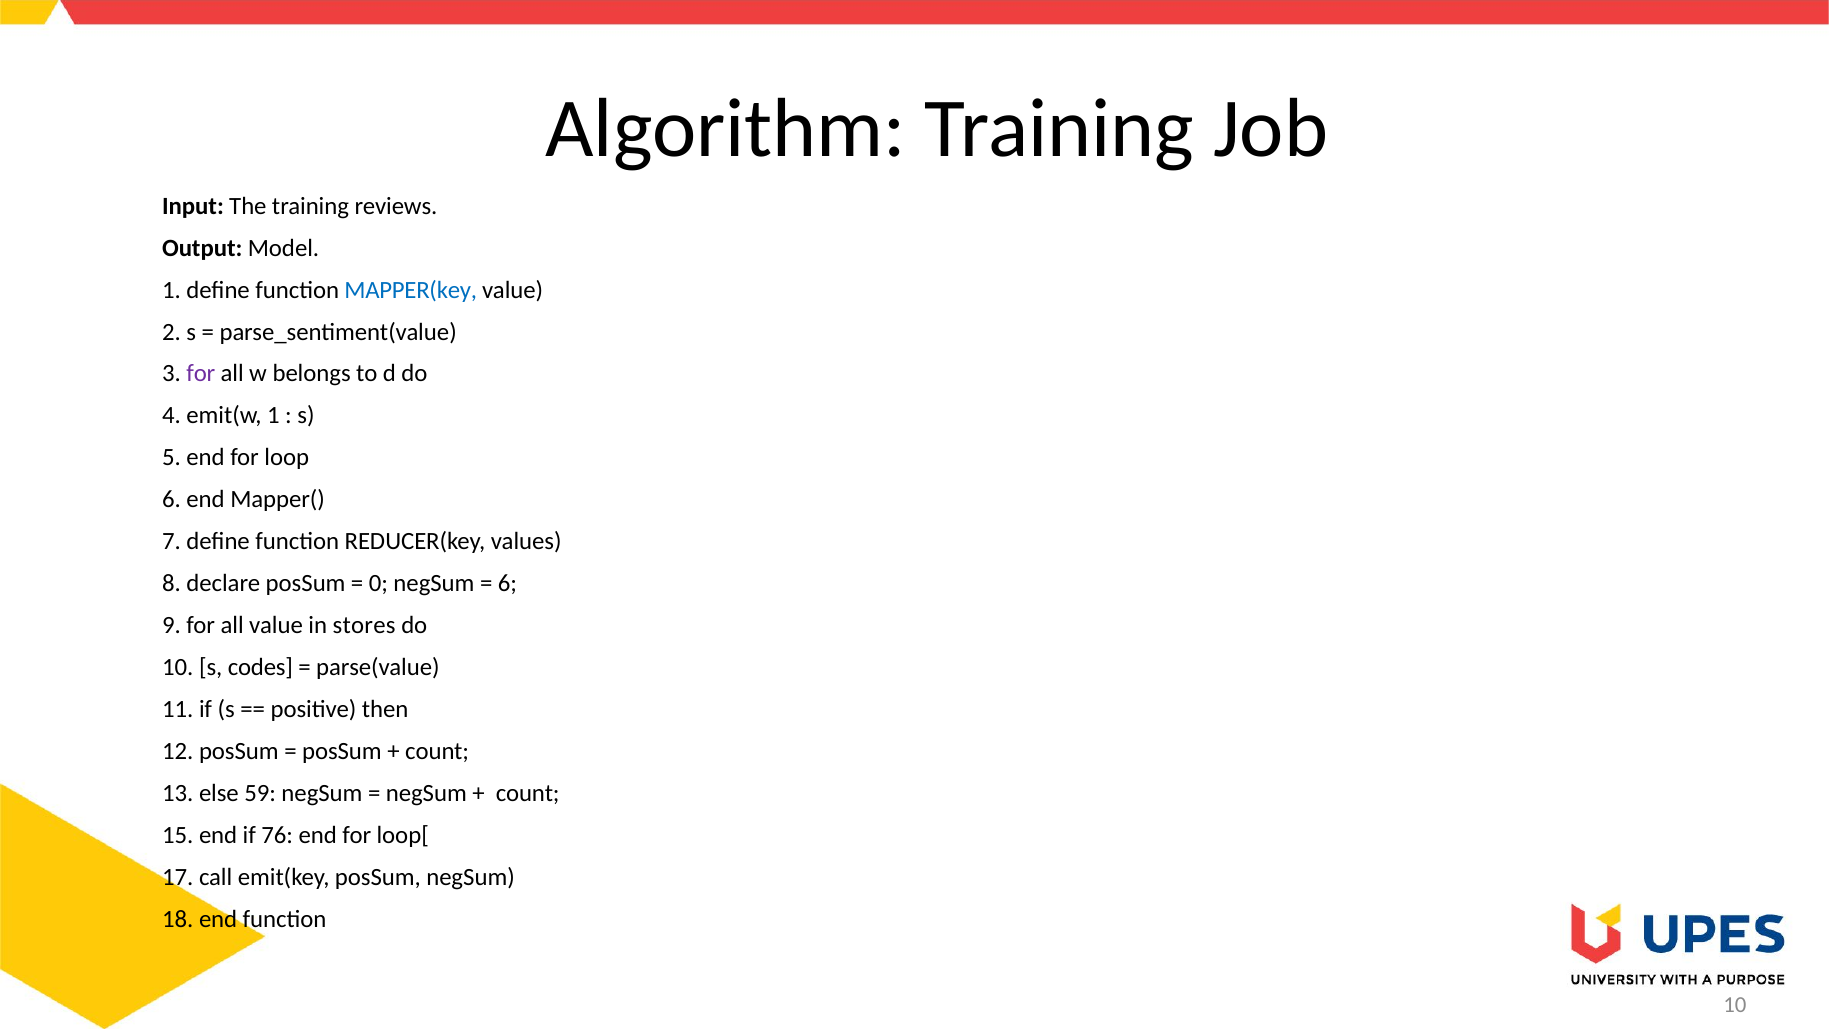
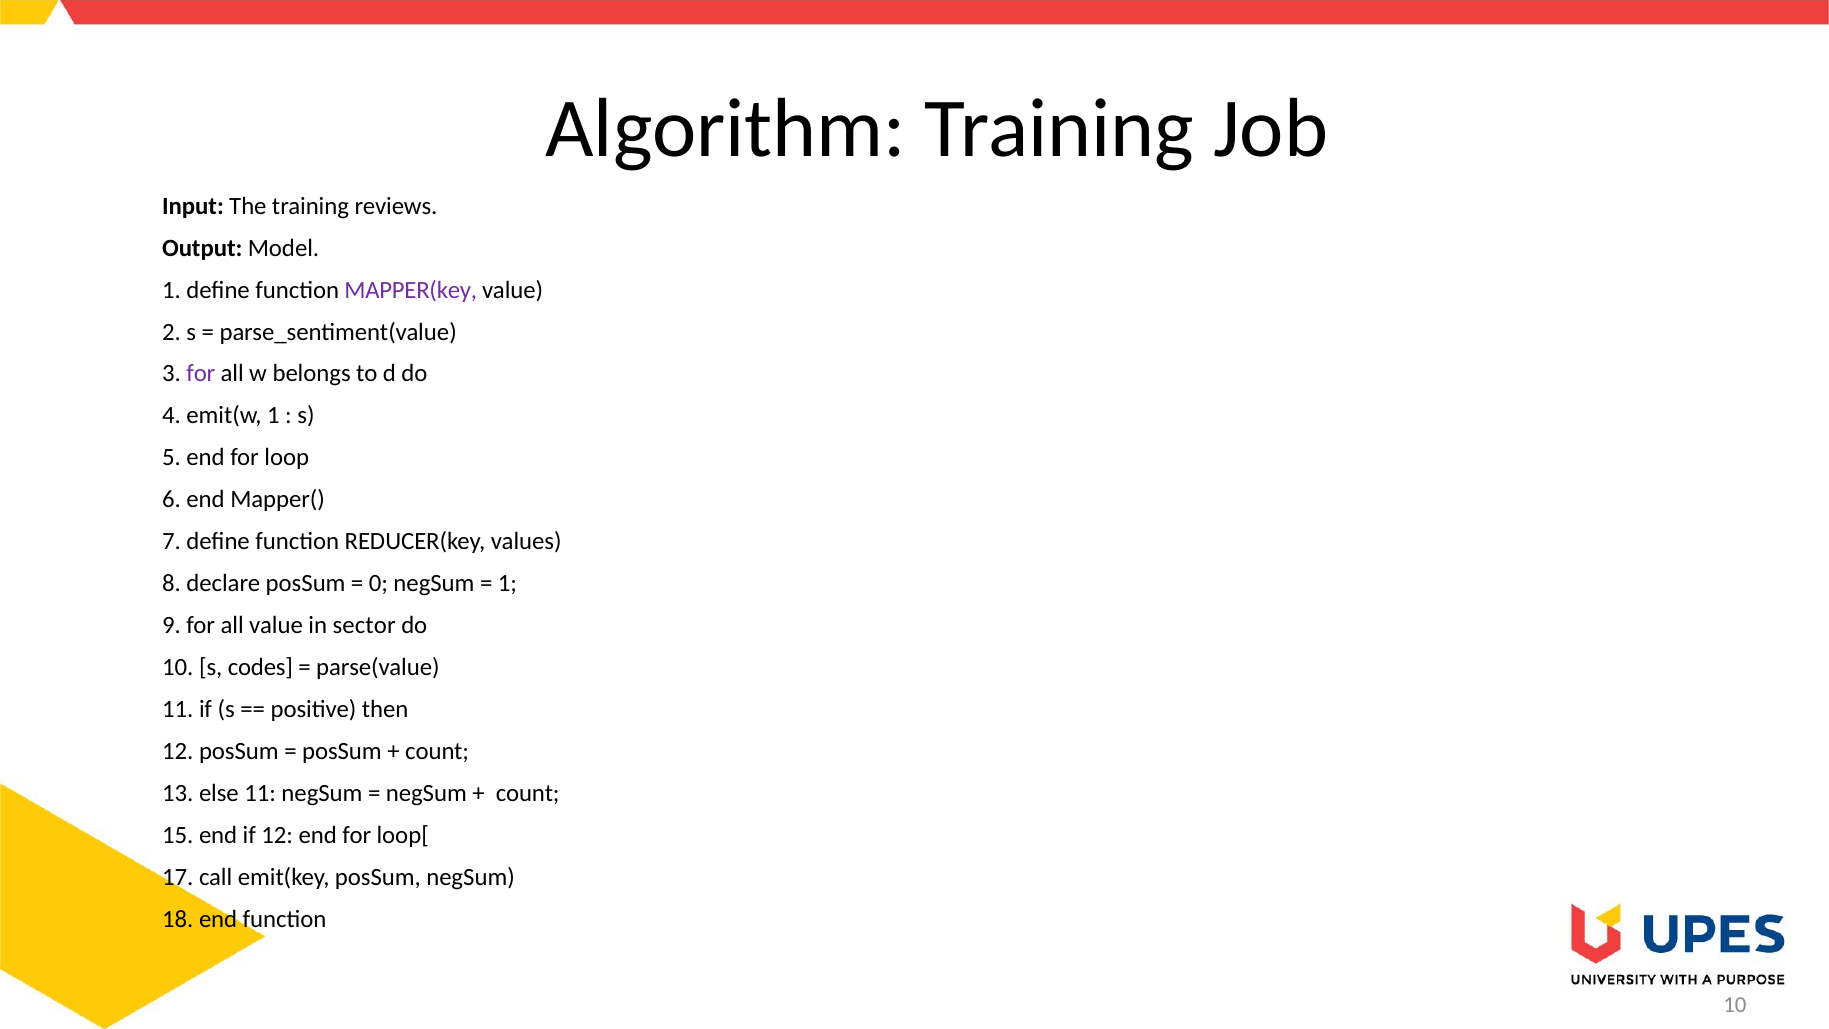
MAPPER(key colour: blue -> purple (411, 290)
6: 6 -> 1 (507, 584)
stores: stores -> sector (364, 626)
else 59: 59 -> 11 (260, 793)
if 76: 76 -> 12 (277, 835)
